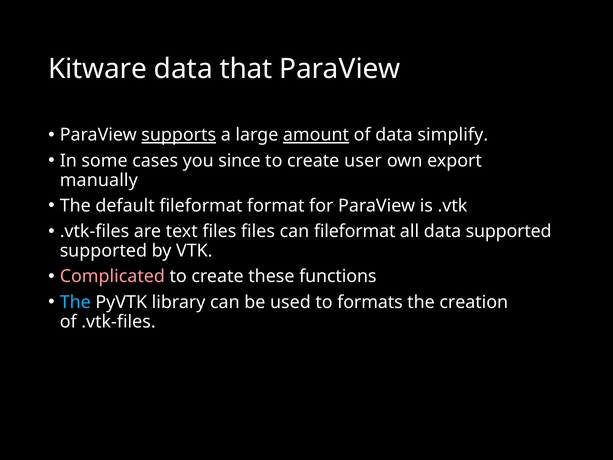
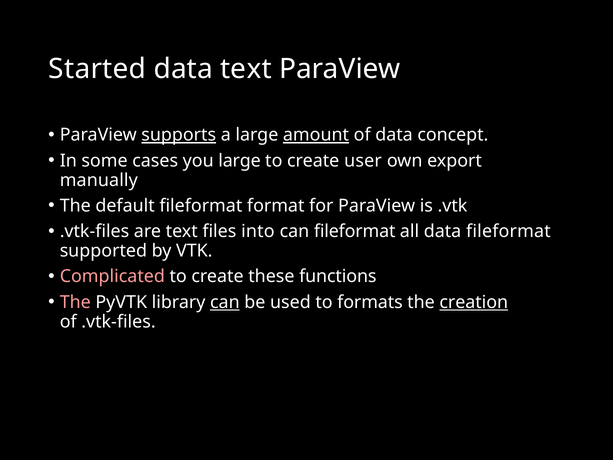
Kitware: Kitware -> Started (97, 69)
data that: that -> text (246, 69)
simplify: simplify -> concept (453, 135)
you since: since -> large (240, 161)
files files: files -> into (258, 231)
data supported: supported -> fileformat (508, 231)
The colour: light blue -> pink (75, 302)
can underline: none -> present (225, 302)
creation underline: none -> present (474, 302)
